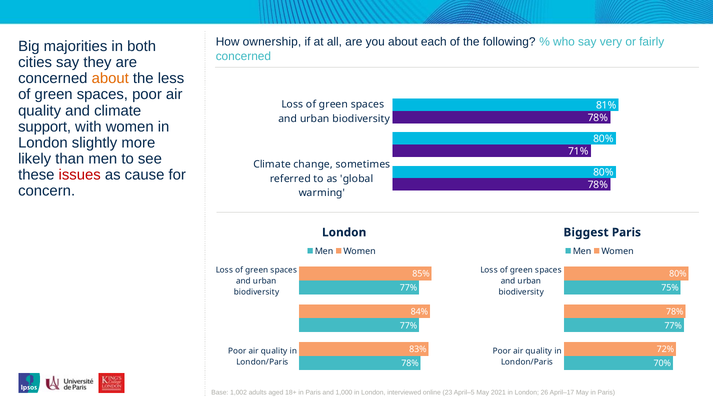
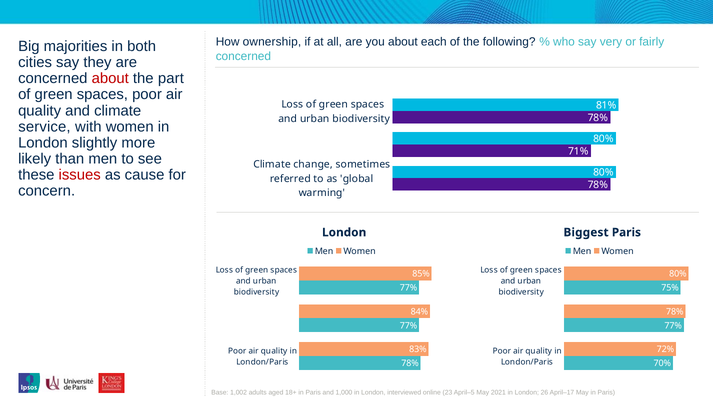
about colour: orange -> red (110, 79)
less: less -> part (171, 79)
support: support -> service (44, 127)
